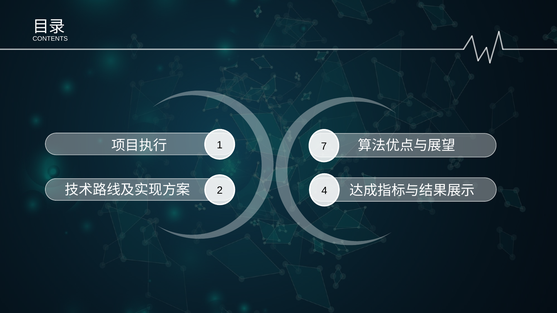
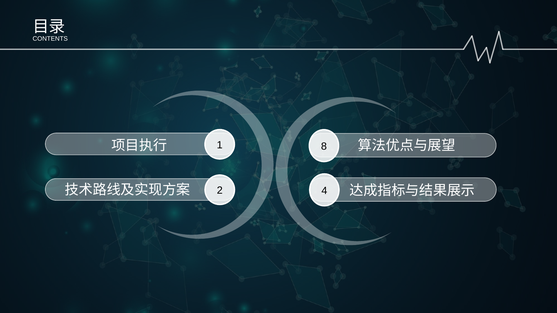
7: 7 -> 8 (324, 146)
